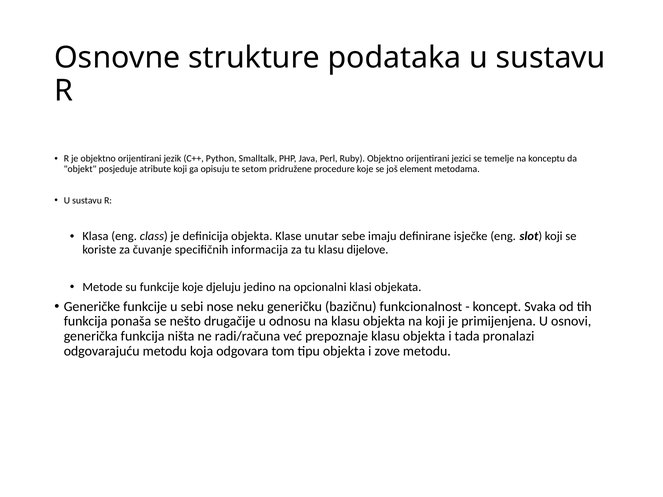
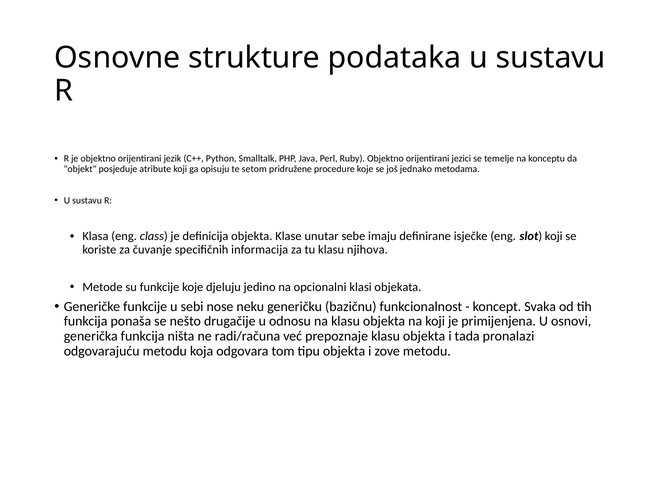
element: element -> jednako (416, 169)
dijelove: dijelove -> njihova (367, 250)
